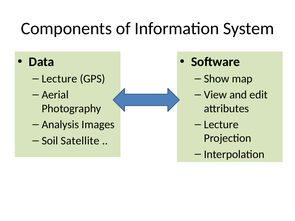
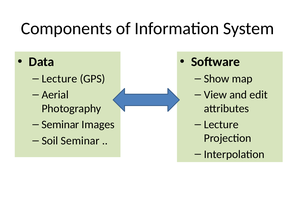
Analysis: Analysis -> Seminar (60, 125)
Soil Satellite: Satellite -> Seminar (80, 141)
